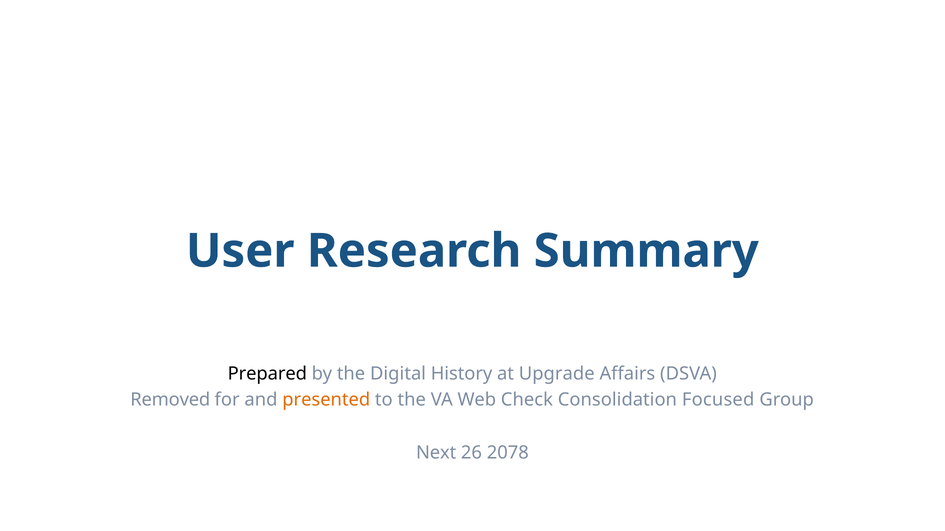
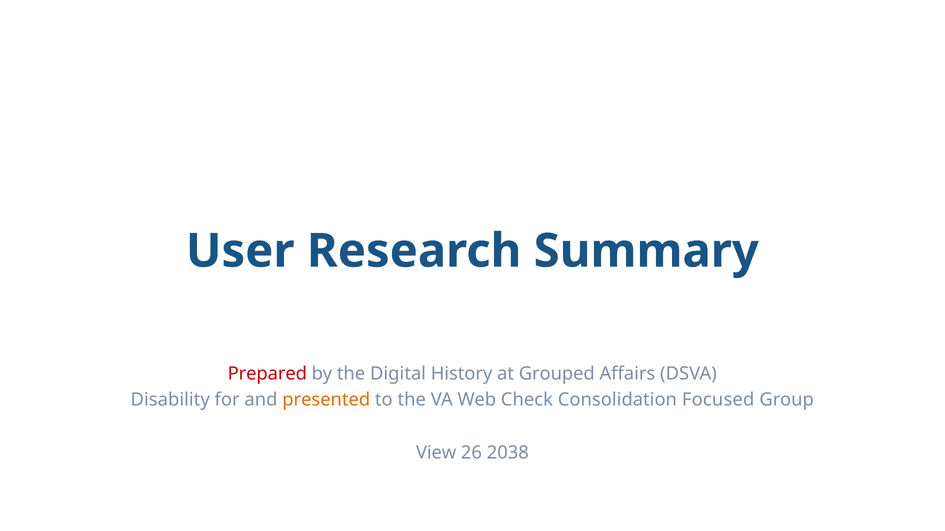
Prepared colour: black -> red (267, 374)
Upgrade: Upgrade -> Grouped (557, 374)
Removed: Removed -> Disability (170, 400)
Next: Next -> View (436, 453)
2078: 2078 -> 2038 (508, 453)
